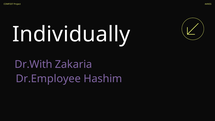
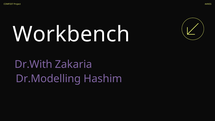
Individually: Individually -> Workbench (71, 34)
Dr.Employee: Dr.Employee -> Dr.Modelling (48, 79)
